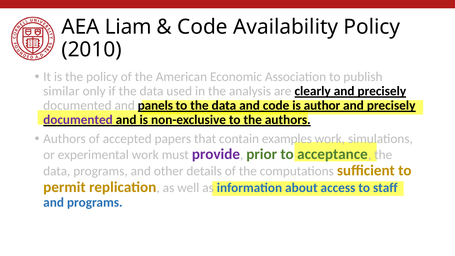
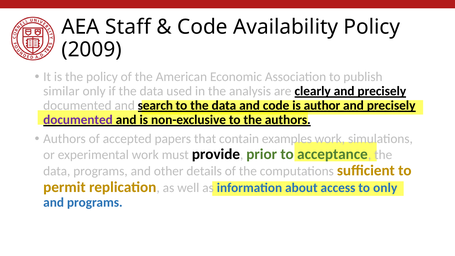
Liam: Liam -> Staff (128, 27)
2010: 2010 -> 2009 (92, 49)
panels: panels -> search (155, 106)
provide colour: purple -> black (216, 154)
to staff: staff -> only (385, 188)
